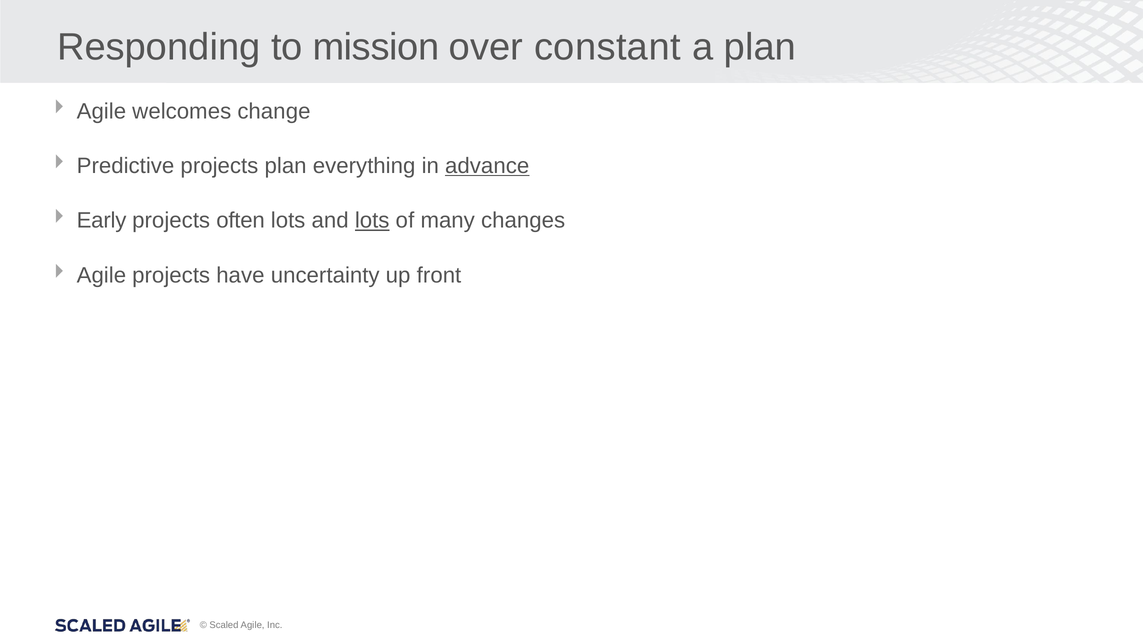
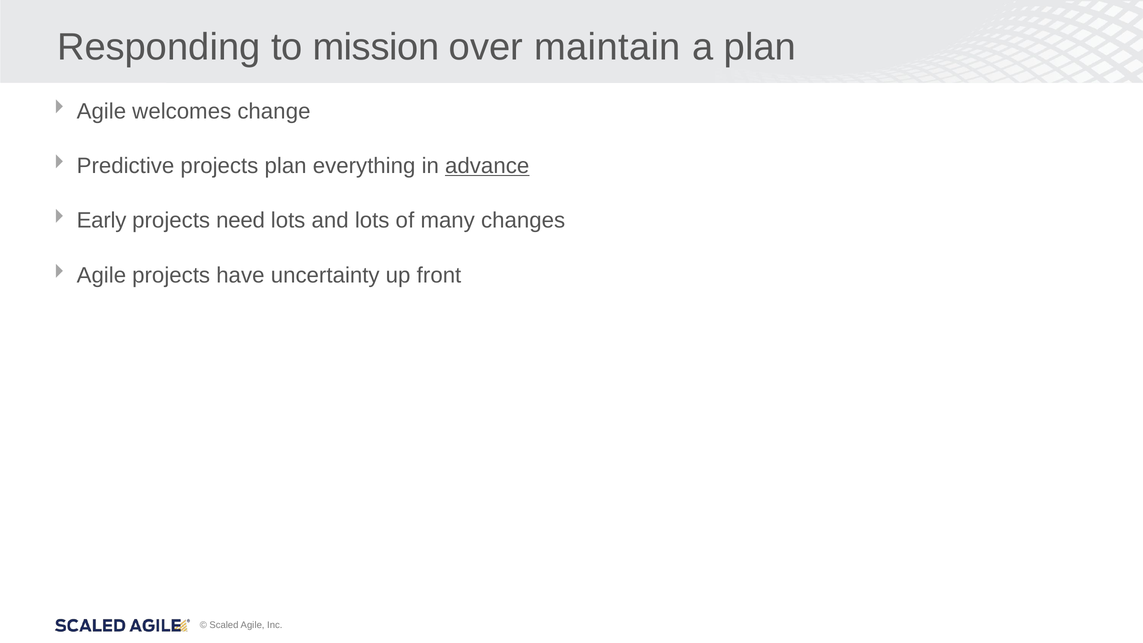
constant: constant -> maintain (607, 47)
often: often -> need (241, 221)
lots underline: present -> none (372, 221)
